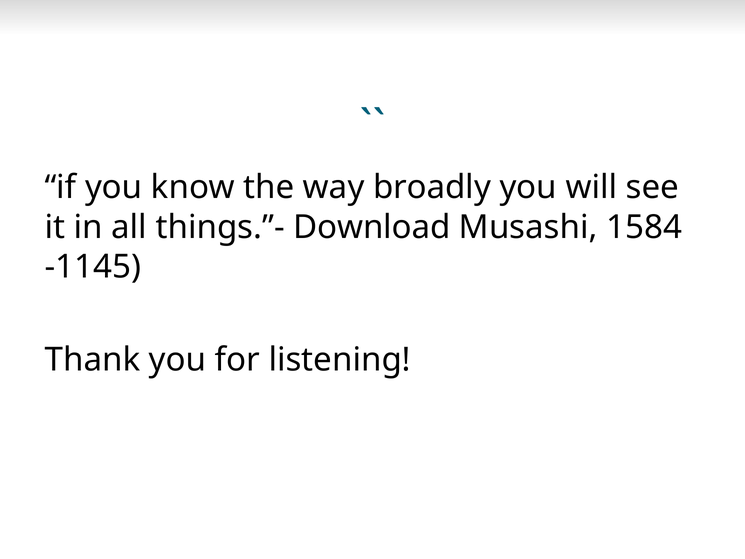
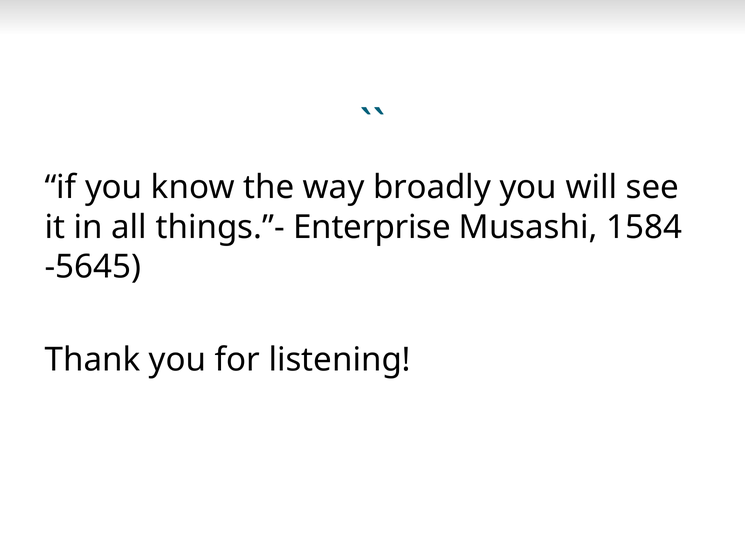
Download: Download -> Enterprise (372, 227)
-1145: -1145 -> -5645 (93, 267)
